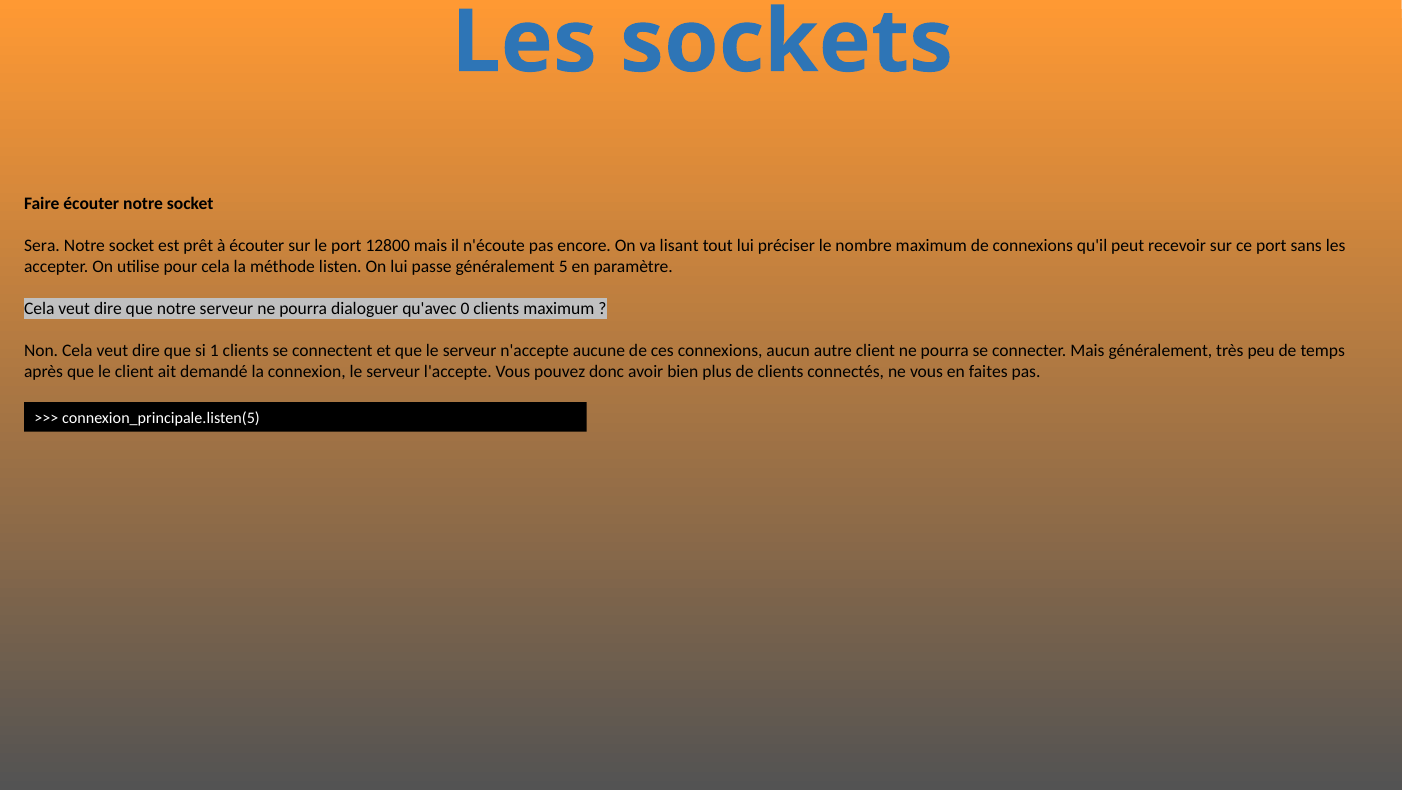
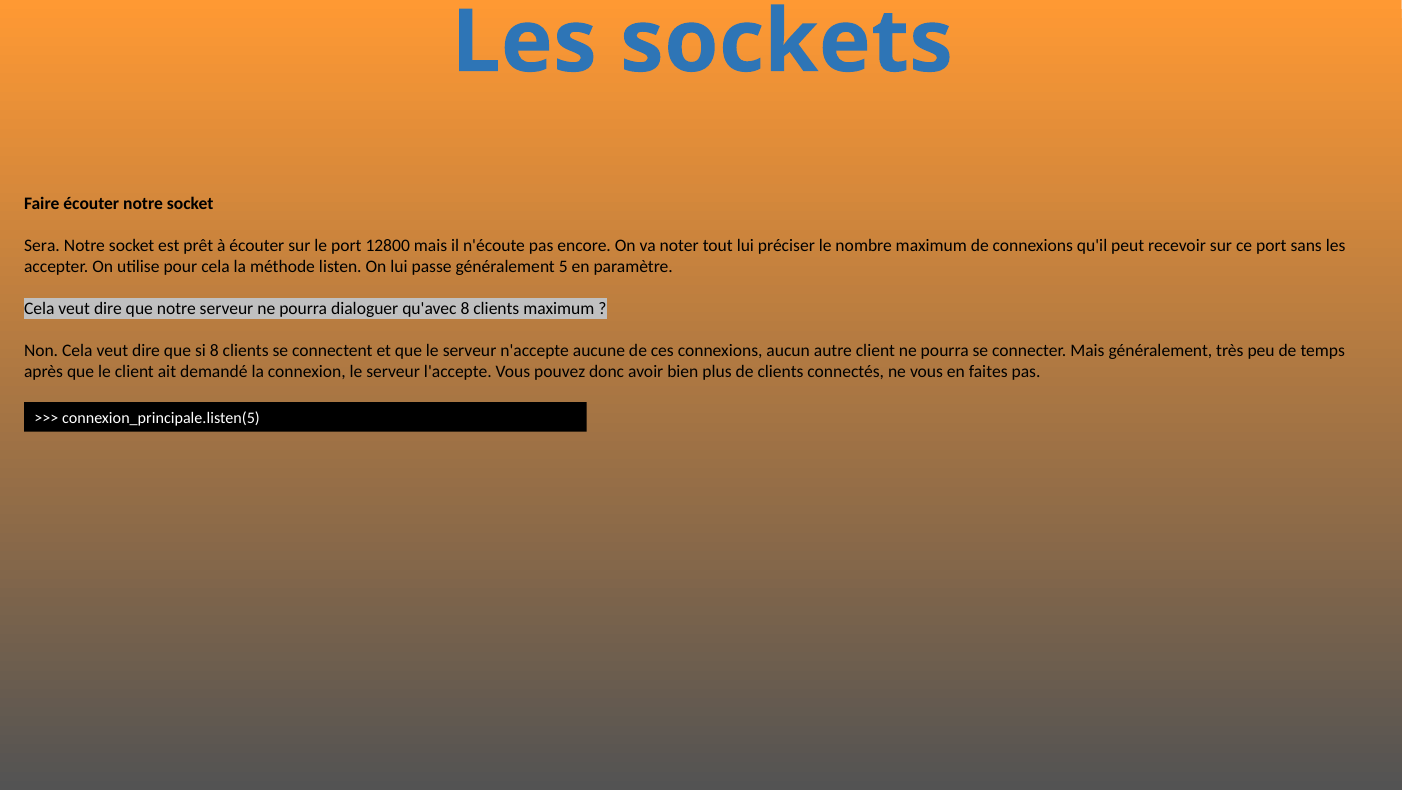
lisant: lisant -> noter (679, 246)
qu'avec 0: 0 -> 8 (465, 309)
si 1: 1 -> 8 (214, 351)
